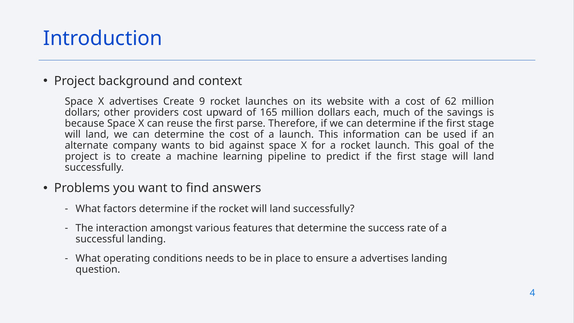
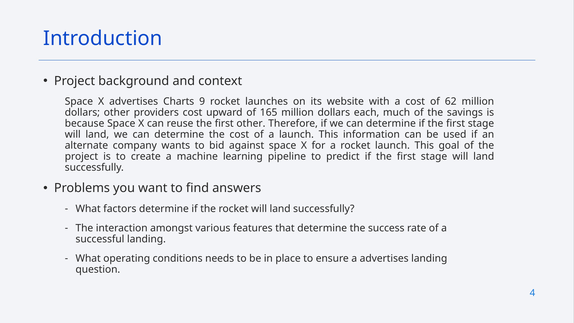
advertises Create: Create -> Charts (179, 102)
first parse: parse -> other (251, 124)
